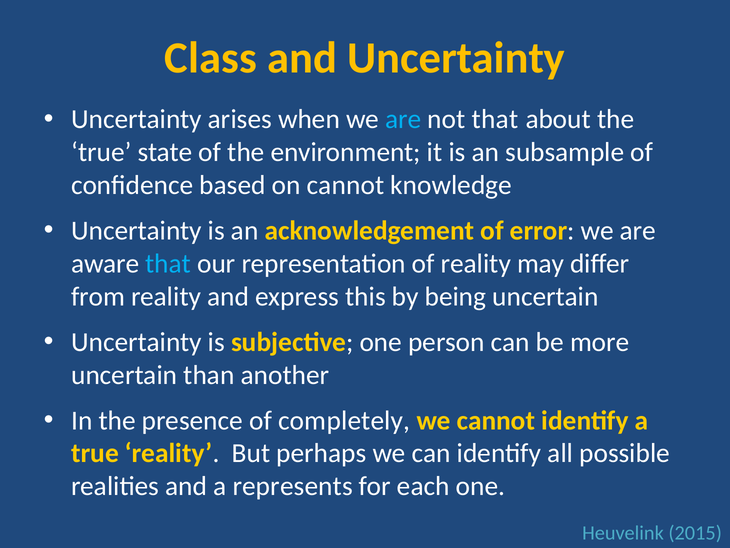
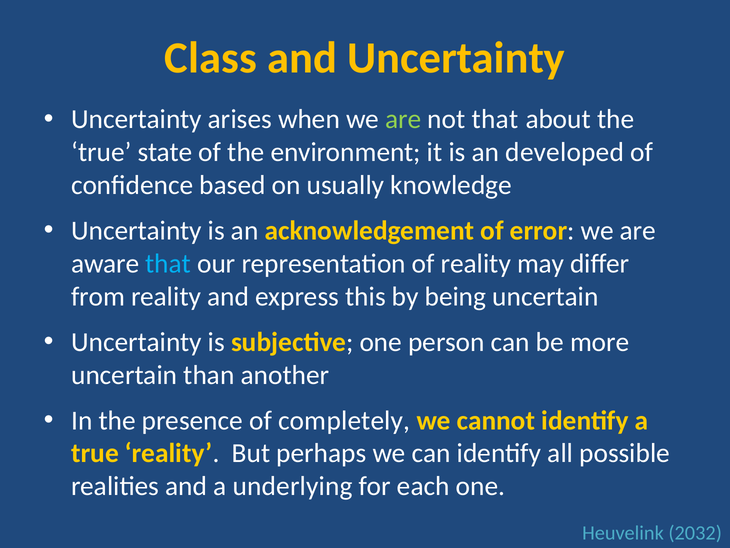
are colour: light blue -> light green (403, 119)
subsample: subsample -> developed (565, 152)
on cannot: cannot -> usually (346, 185)
represents: represents -> underlying (293, 486)
2015: 2015 -> 2032 (695, 533)
